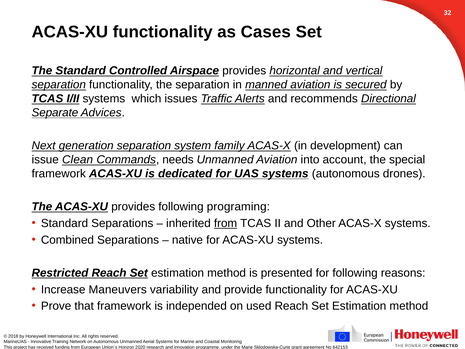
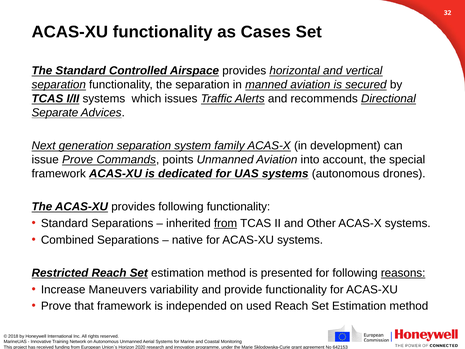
issue Clean: Clean -> Prove (78, 160)
needs: needs -> points (178, 160)
following programing: programing -> functionality (238, 207)
reasons underline: none -> present (403, 273)
